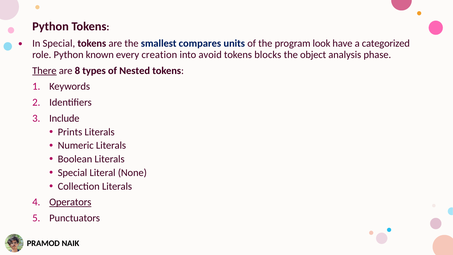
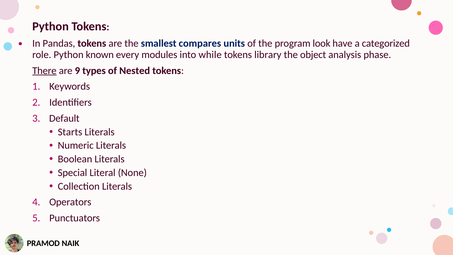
In Special: Special -> Pandas (59, 43)
creation: creation -> modules (159, 55)
avoid: avoid -> while (210, 55)
blocks: blocks -> library (268, 55)
8: 8 -> 9 (77, 71)
Include: Include -> Default (64, 118)
Prints: Prints -> Starts (70, 132)
Operators underline: present -> none (70, 202)
